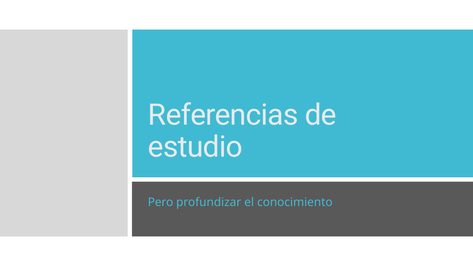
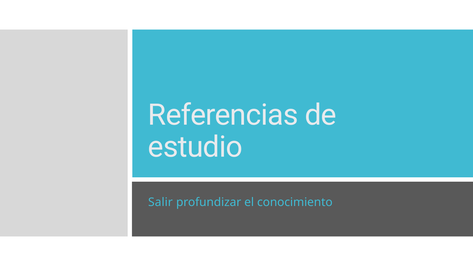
Pero: Pero -> Salir (160, 202)
